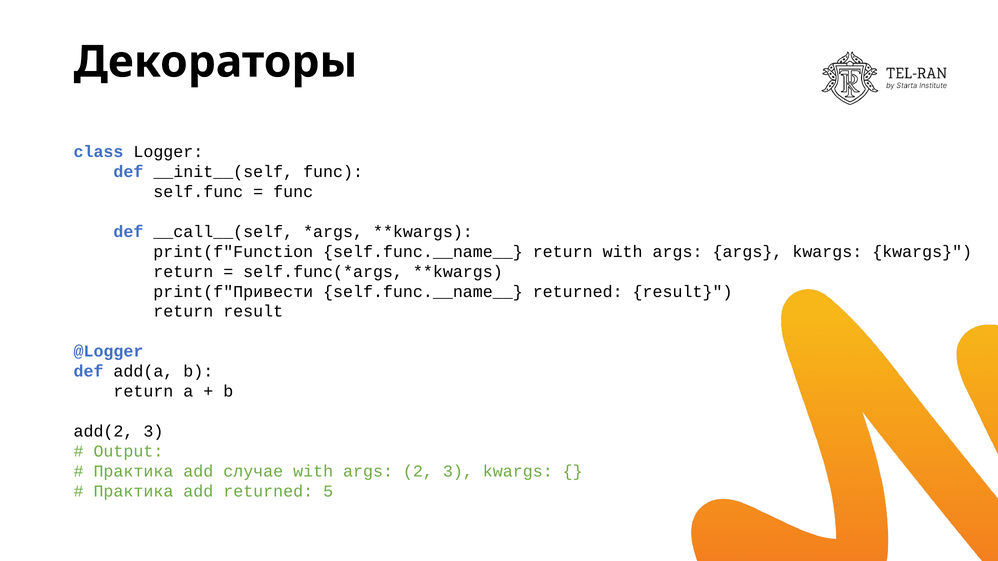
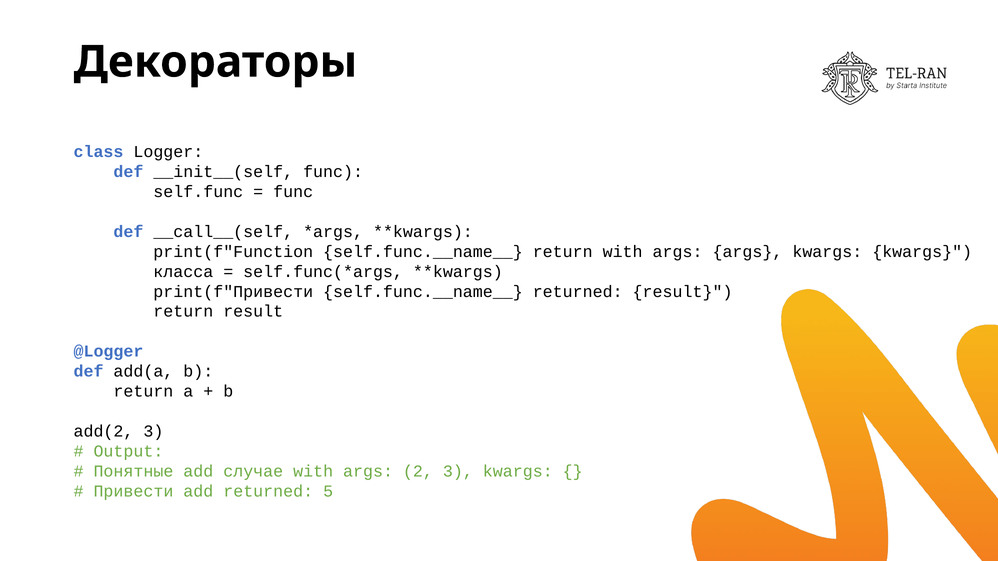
return: return -> класса (183, 272)
Практика: Практика -> Понятные (133, 471)
Практика: Практика -> Привести (133, 491)
